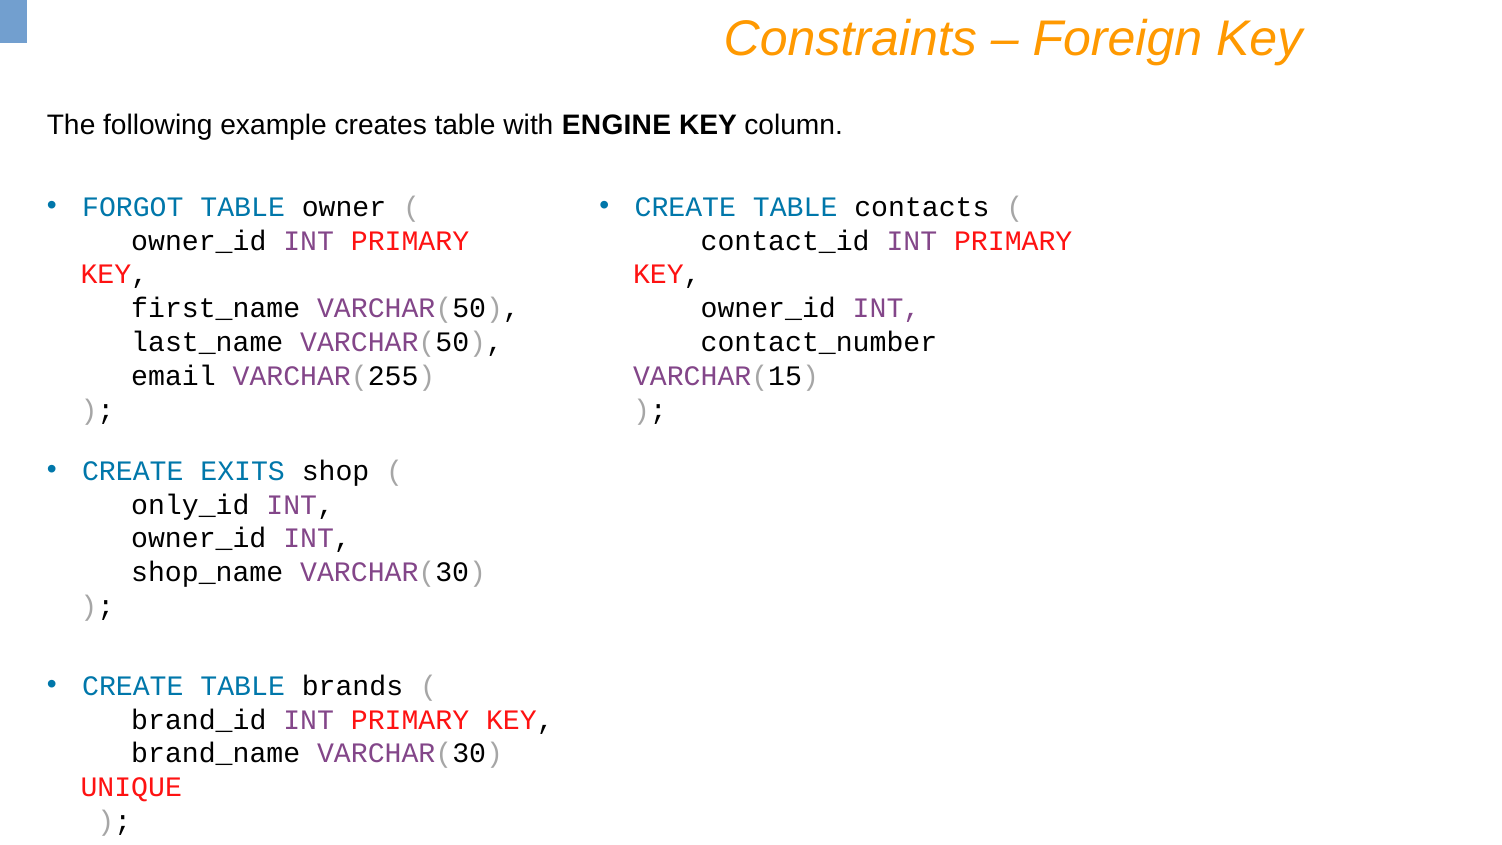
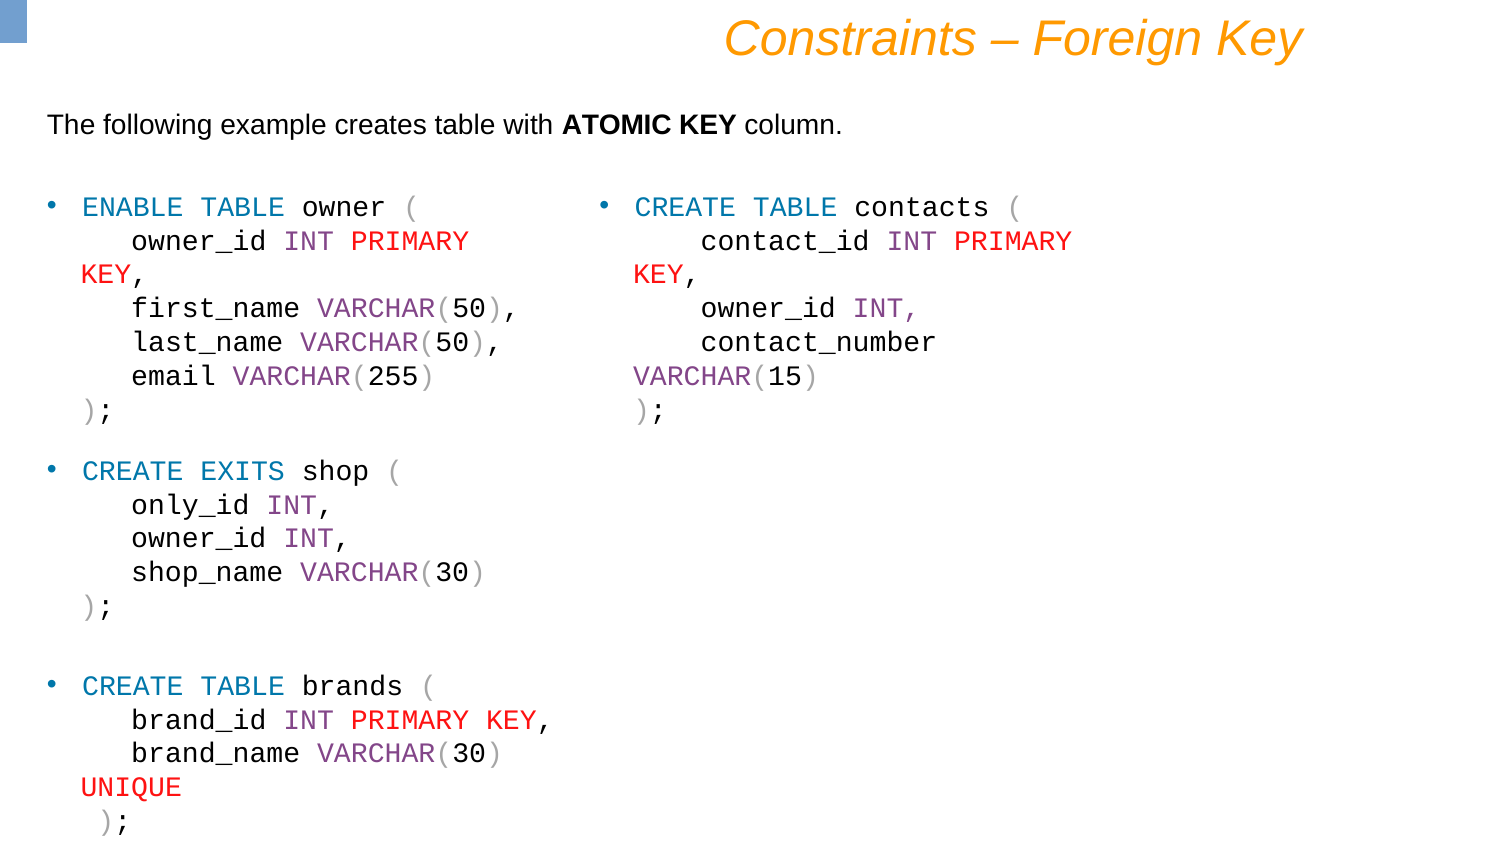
ENGINE: ENGINE -> ATOMIC (617, 125)
FORGOT: FORGOT -> ENABLE (133, 207)
